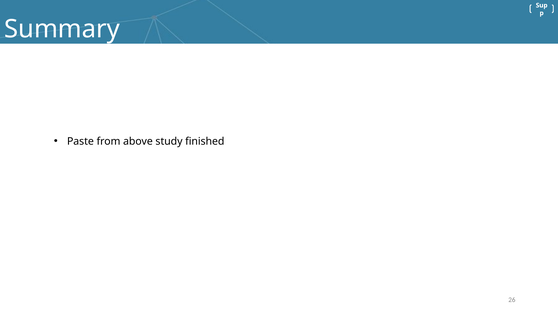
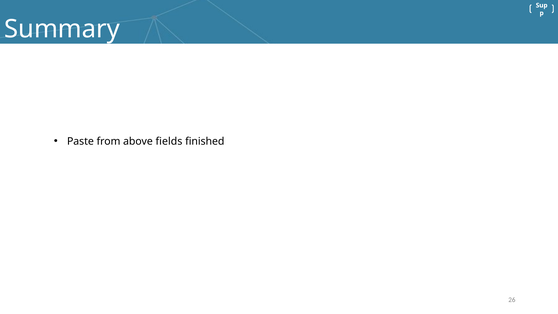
study: study -> fields (169, 141)
